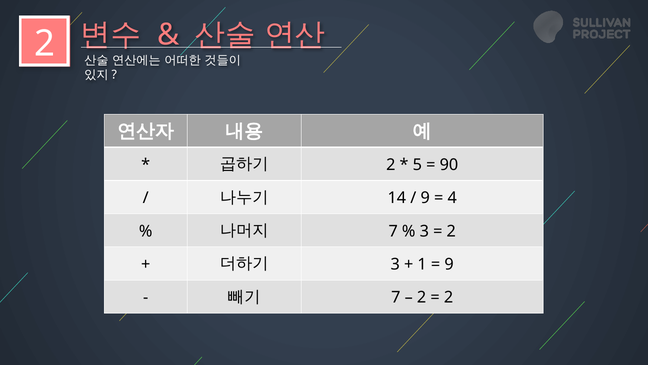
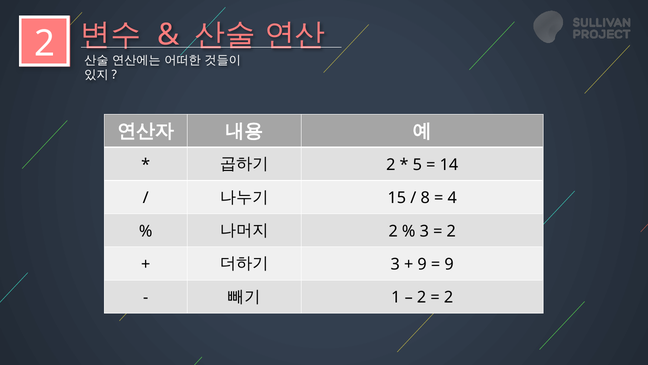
90: 90 -> 14 (449, 165)
14: 14 -> 15 (397, 198)
9: 9 -> 8 (425, 198)
7: 7 -> 2 (393, 231)
1: 1 -> 9 (422, 264)
7: 7 -> 1 (396, 297)
